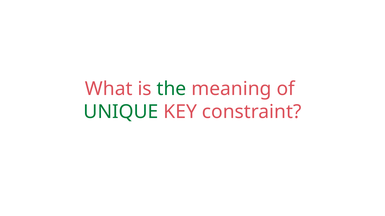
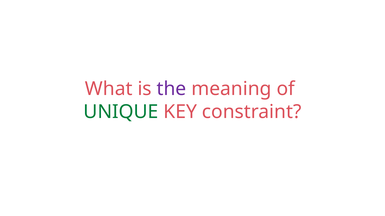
the colour: green -> purple (171, 89)
